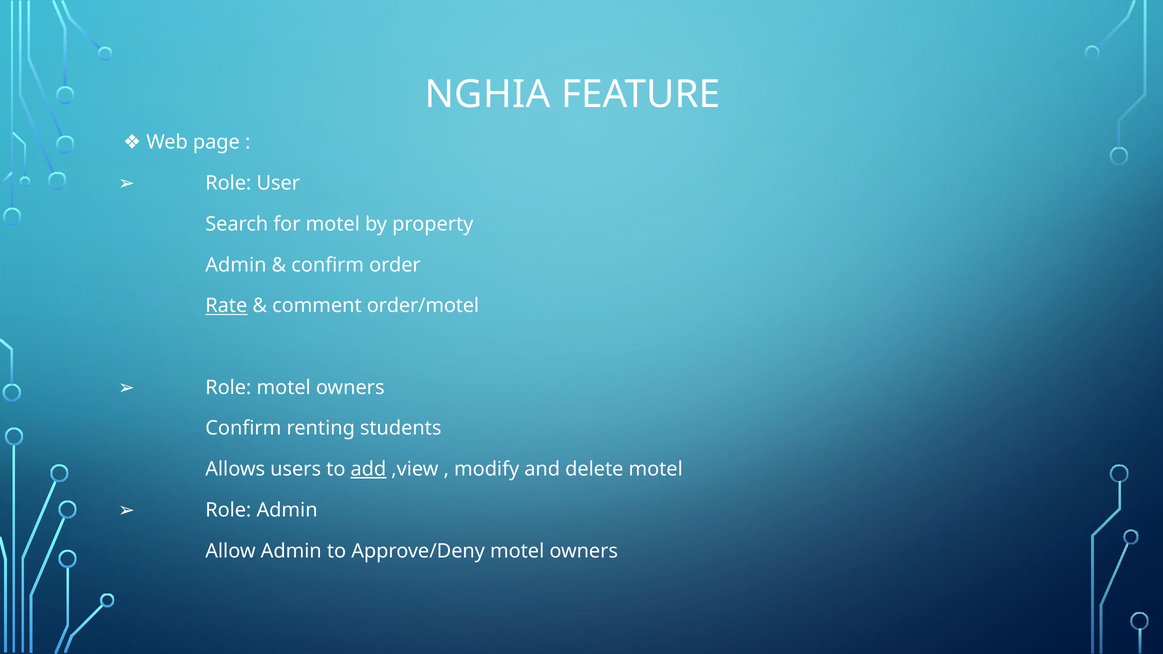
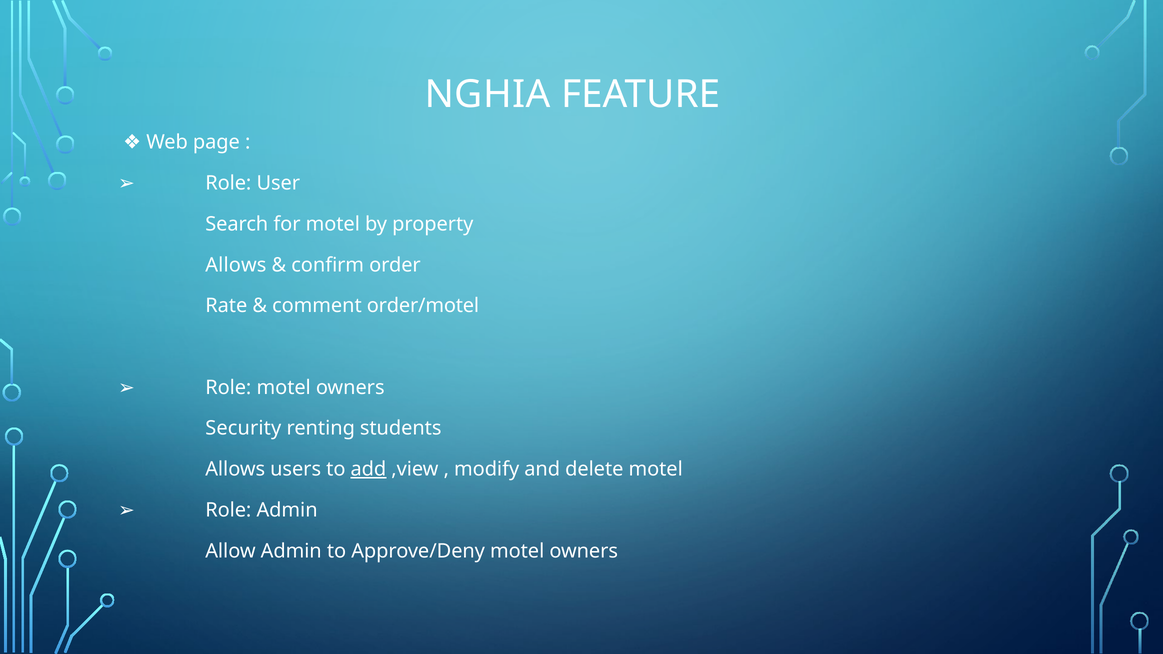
Admin: Admin -> Allows (236, 265)
Rate underline: present -> none (226, 306)
Confirm: Confirm -> Security (243, 428)
